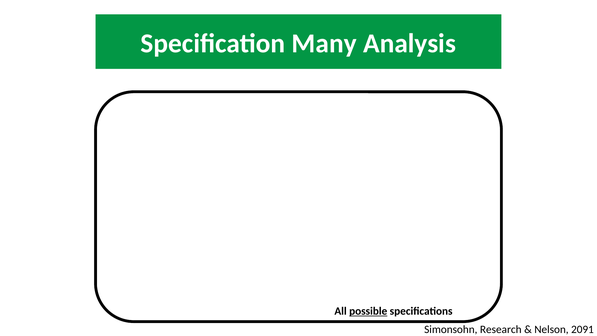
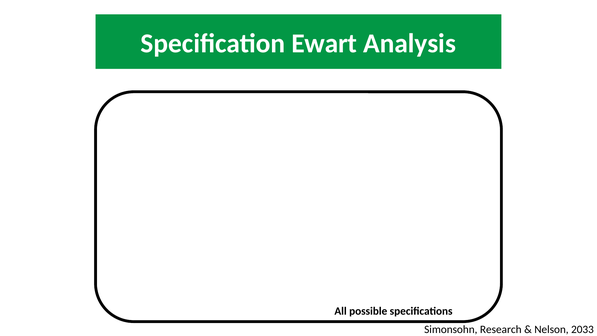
Many: Many -> Ewart (324, 44)
possible underline: present -> none (368, 311)
2091: 2091 -> 2033 (582, 329)
